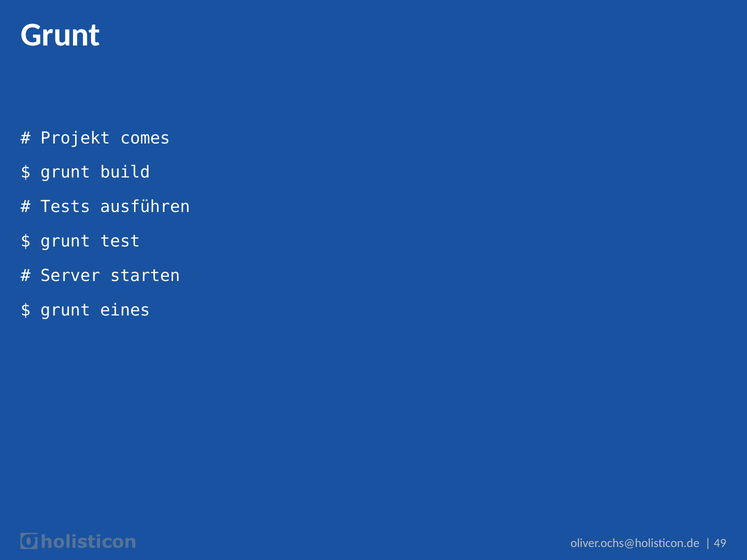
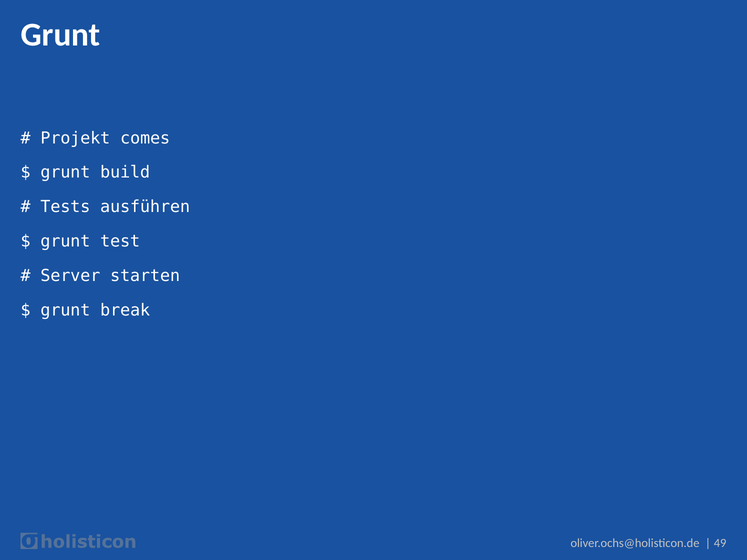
eines: eines -> break (125, 310)
